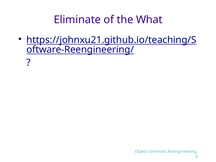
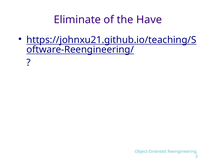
What: What -> Have (149, 20)
